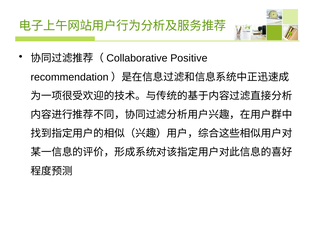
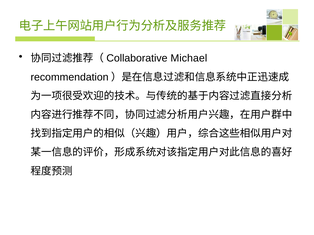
Positive: Positive -> Michael (189, 58)
